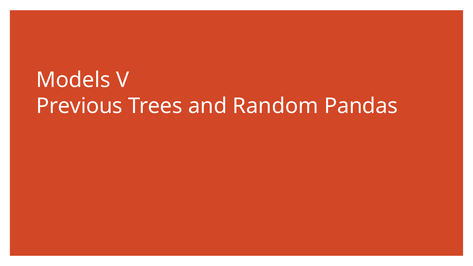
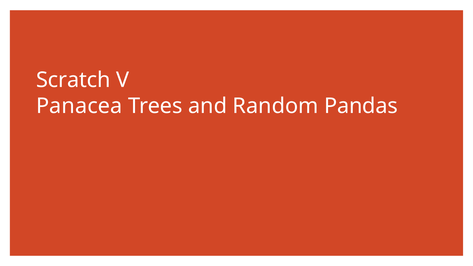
Models: Models -> Scratch (73, 80)
Previous: Previous -> Panacea (79, 106)
